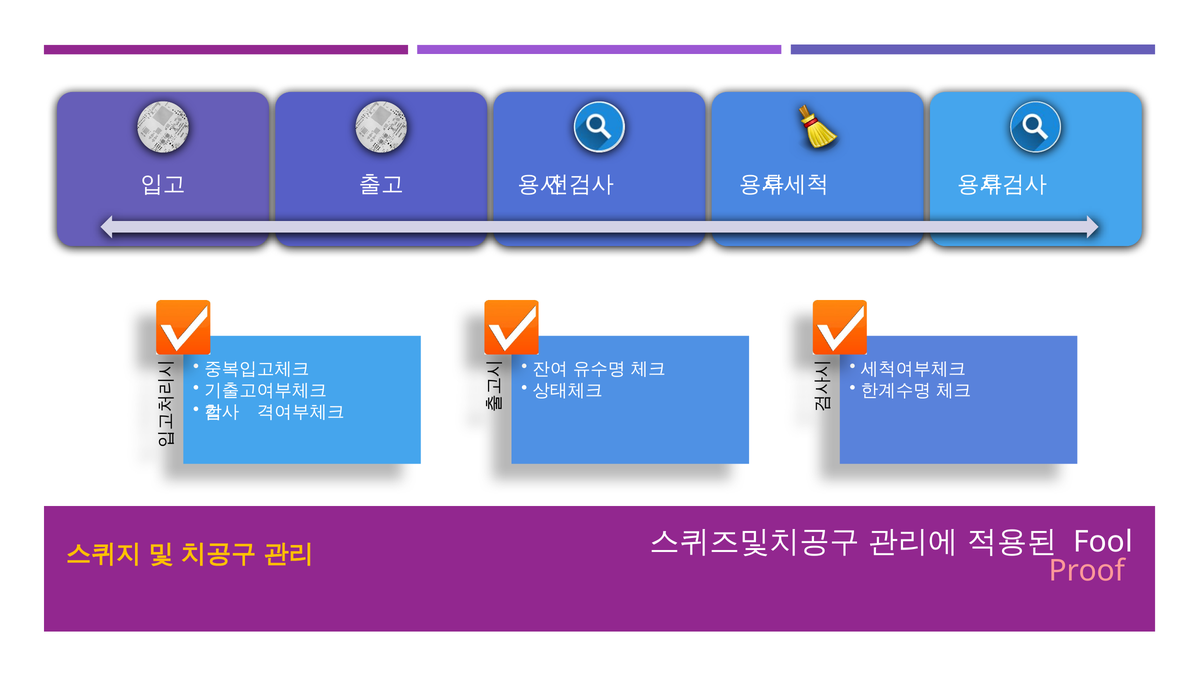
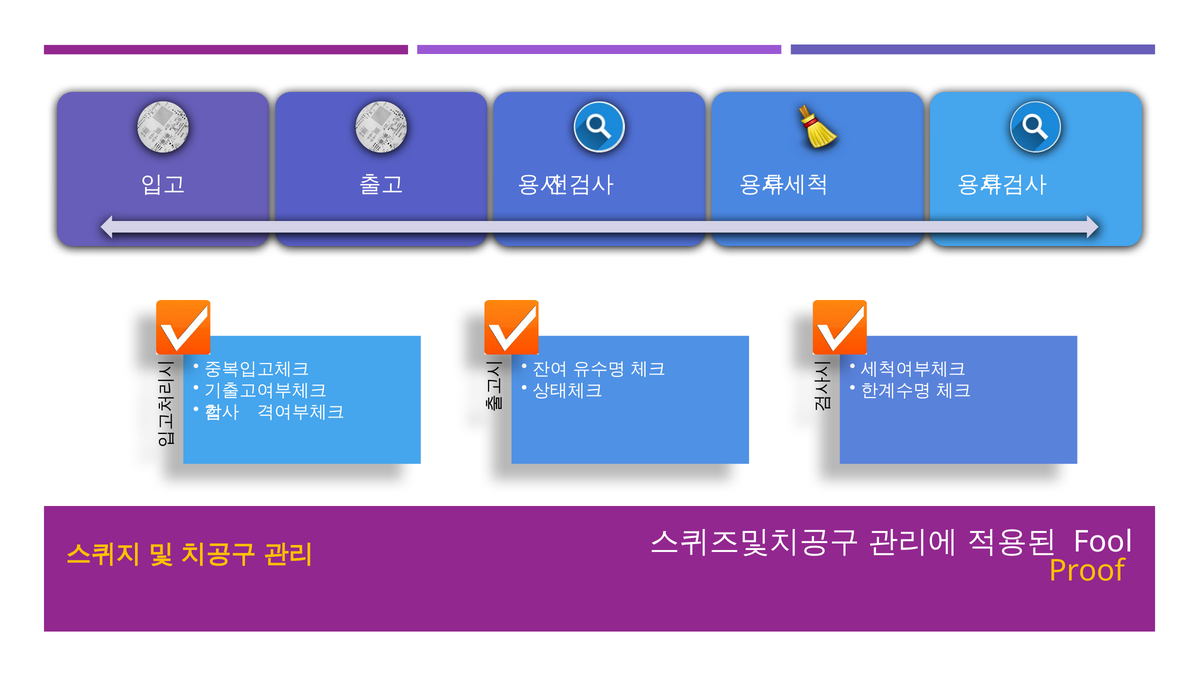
Proof colour: pink -> yellow (1087, 570)
